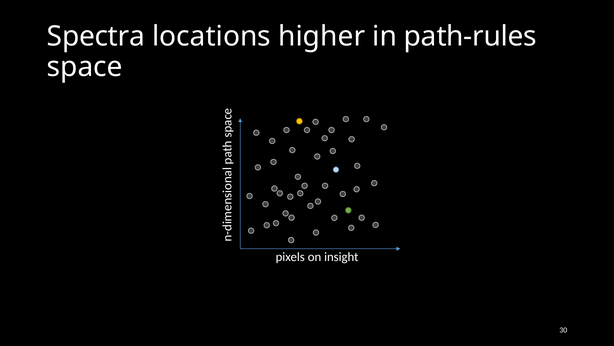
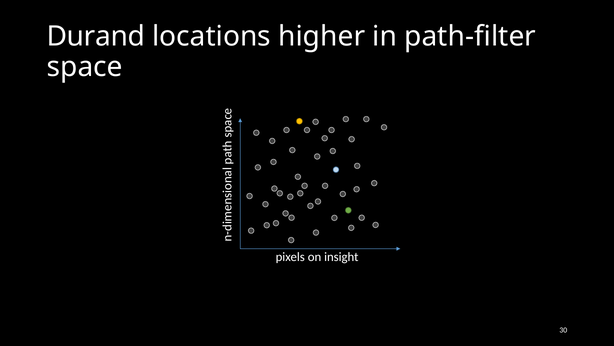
Spectra: Spectra -> Durand (96, 36)
path-rules: path-rules -> path-filter (470, 36)
